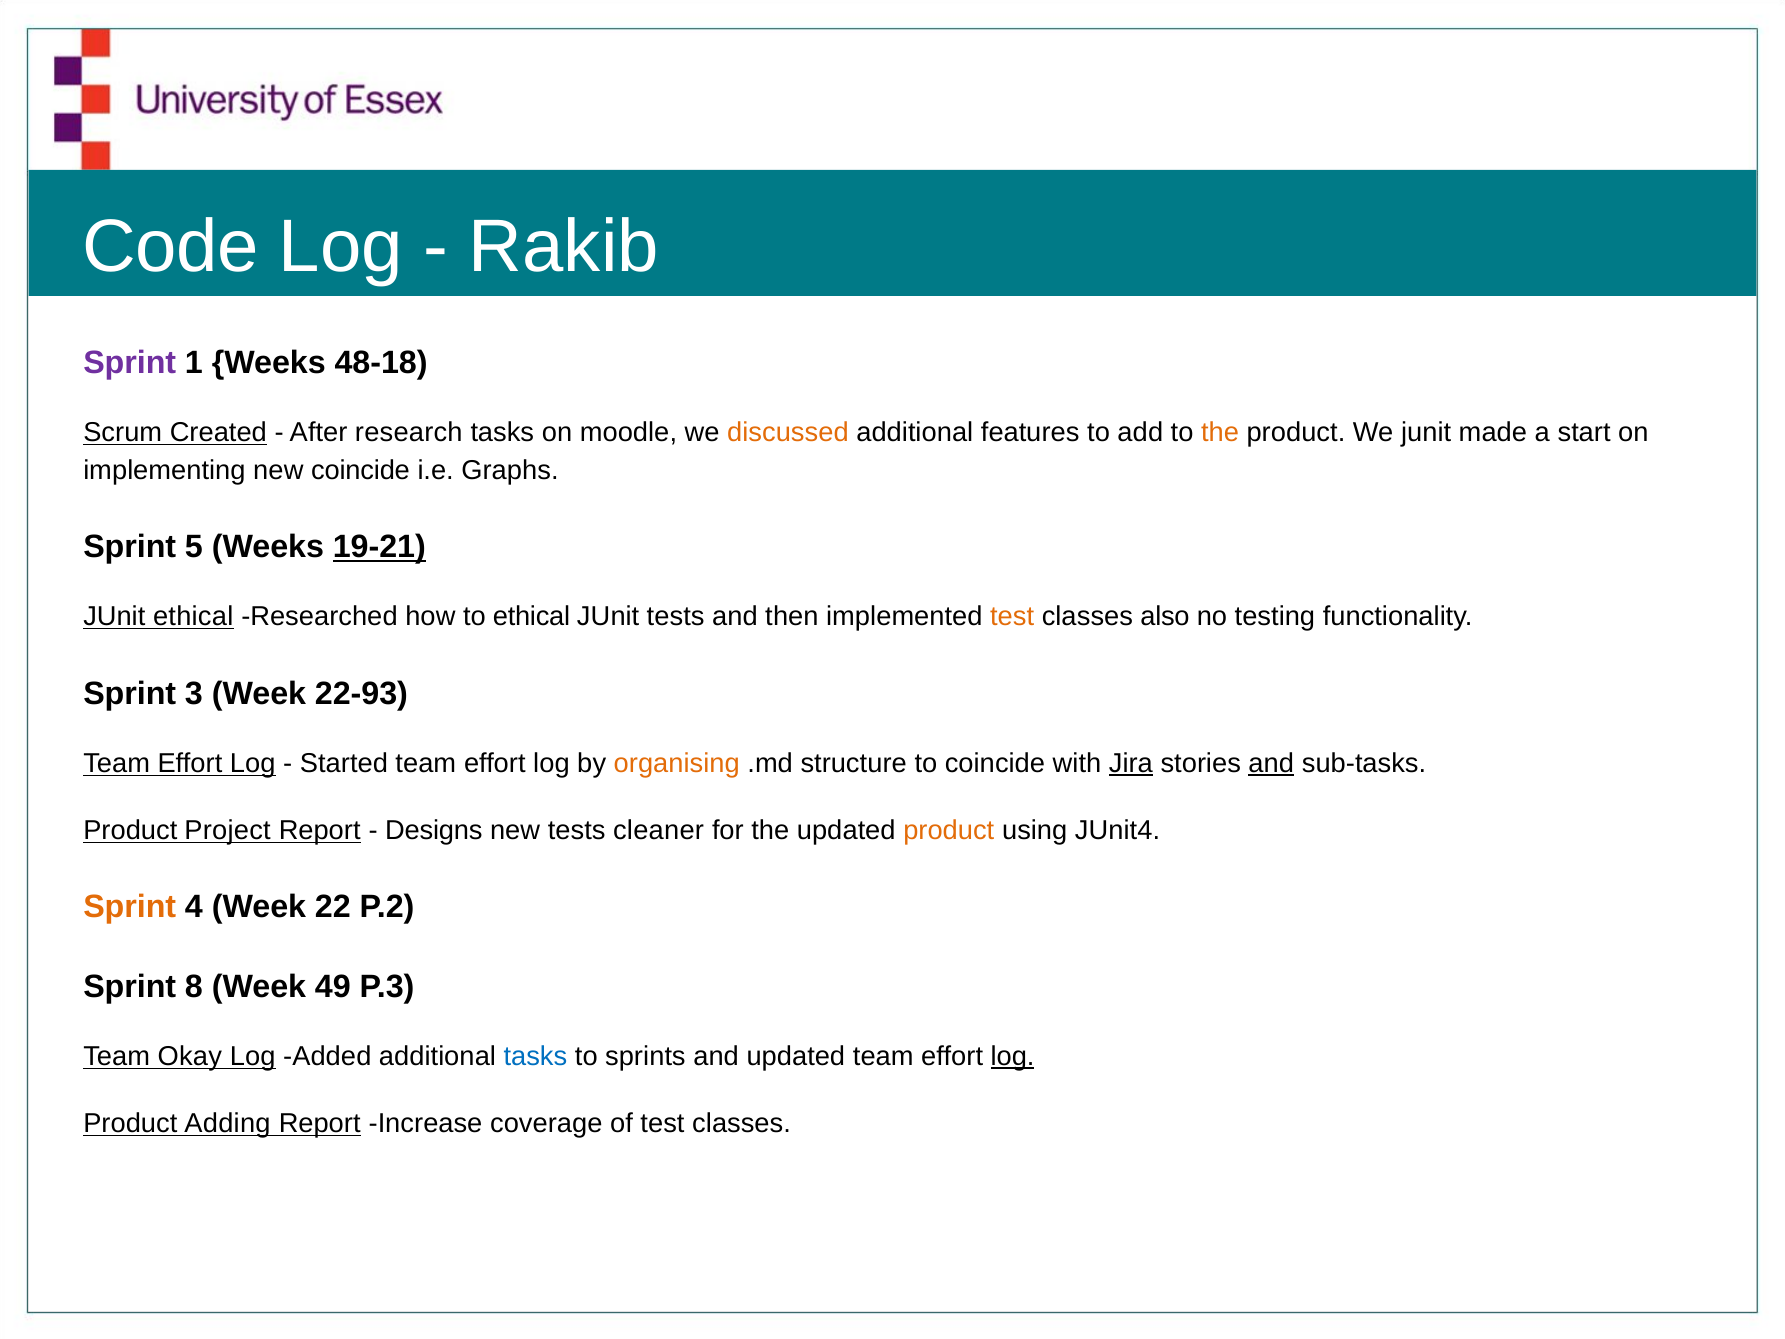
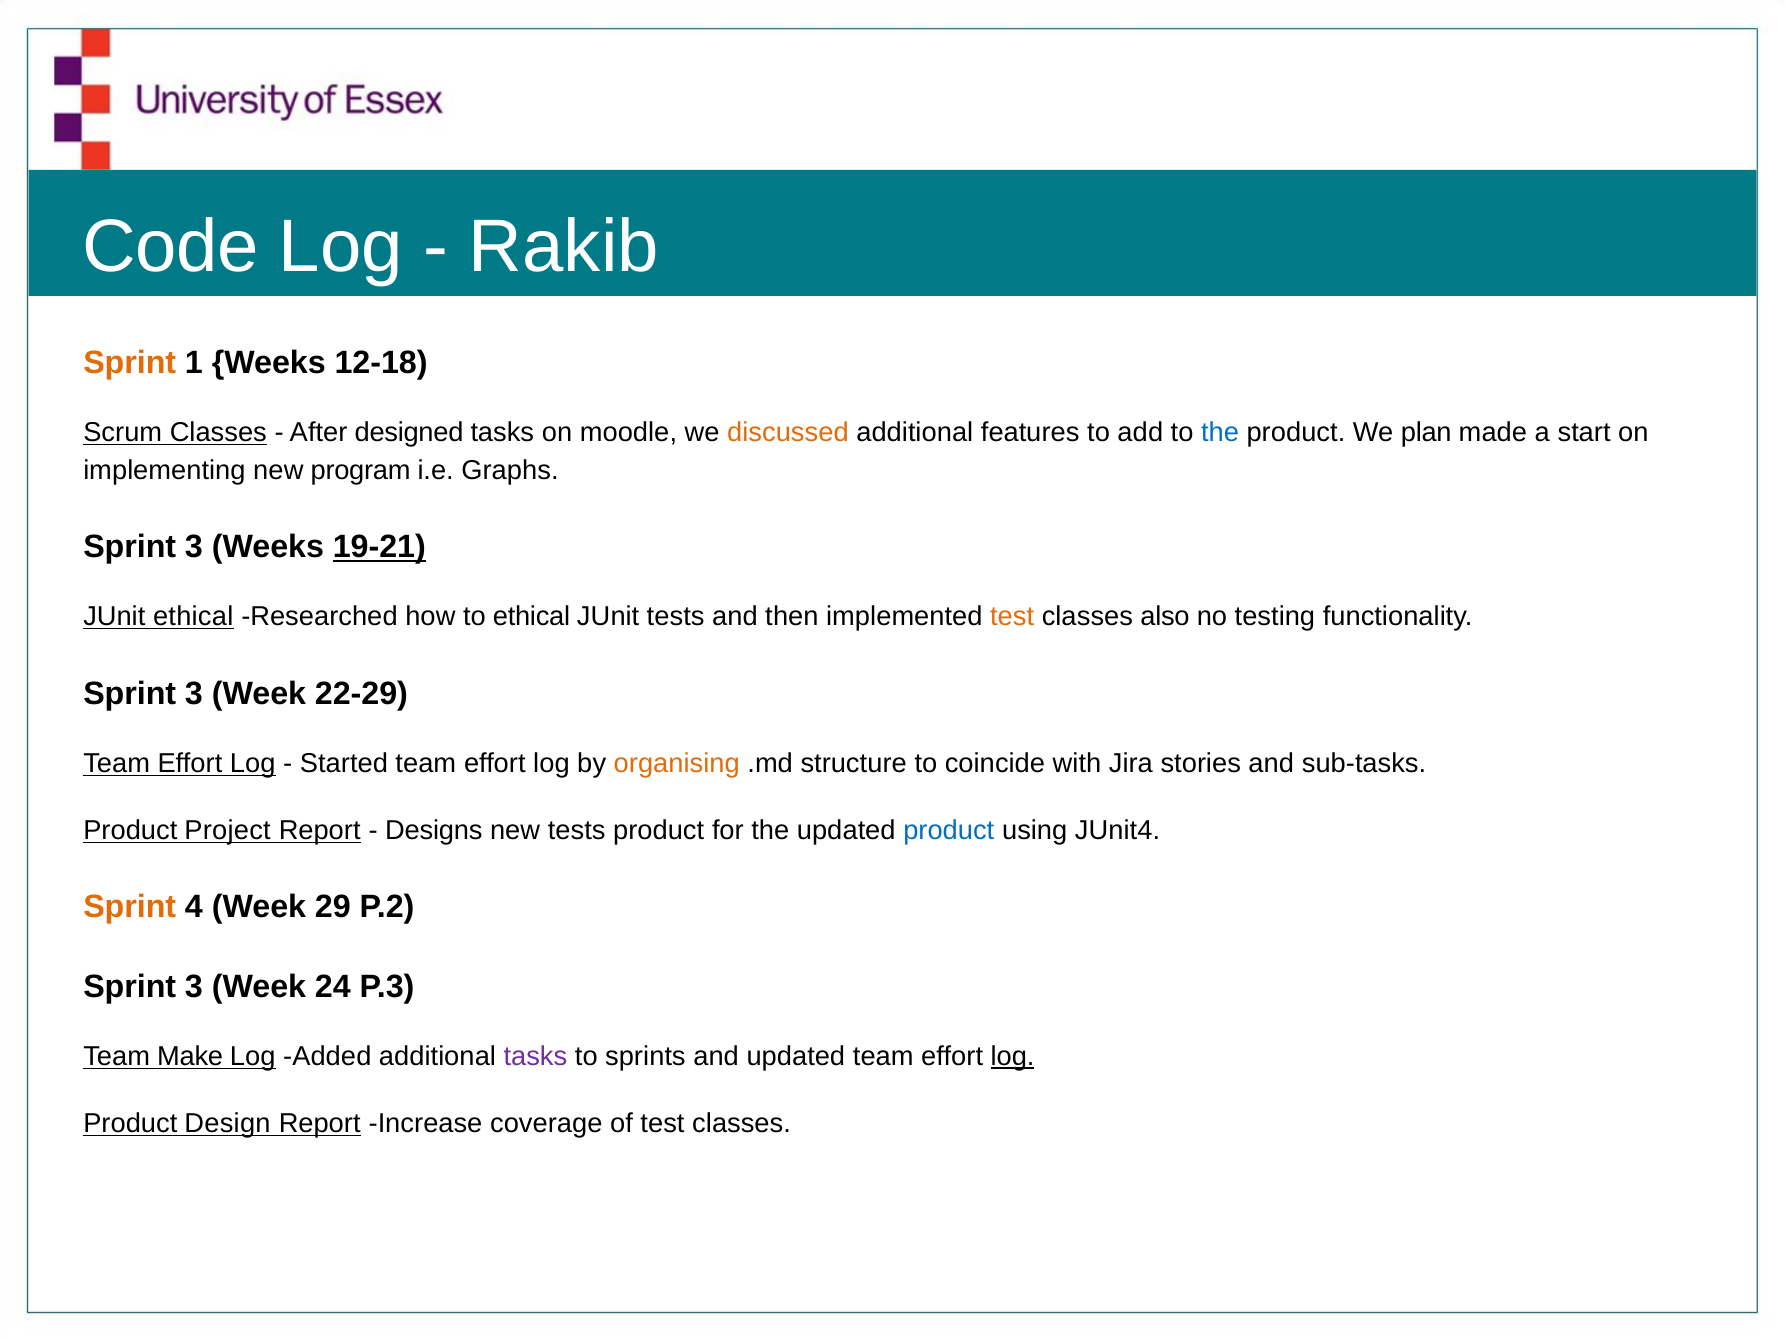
Sprint colour: purple -> orange (130, 363)
48-18: 48-18 -> 12-18 (381, 363)
Scrum Created: Created -> Classes (218, 433)
research: research -> designed (409, 433)
the colour: orange -> blue (1220, 433)
We junit: junit -> plan (1426, 433)
new coincide: coincide -> program (361, 470)
5: 5 -> 3 (194, 547)
22-93: 22-93 -> 22-29 (361, 693)
Jira underline: present -> none (1131, 763)
and underline: present -> none (1271, 763)
tests cleaner: cleaner -> product (659, 831)
product colour: orange -> blue (949, 831)
22: 22 -> 29 (333, 907)
8: 8 -> 3 (194, 986)
49: 49 -> 24 (333, 986)
Okay: Okay -> Make (190, 1056)
tasks colour: blue -> purple (535, 1056)
Adding: Adding -> Design (228, 1124)
